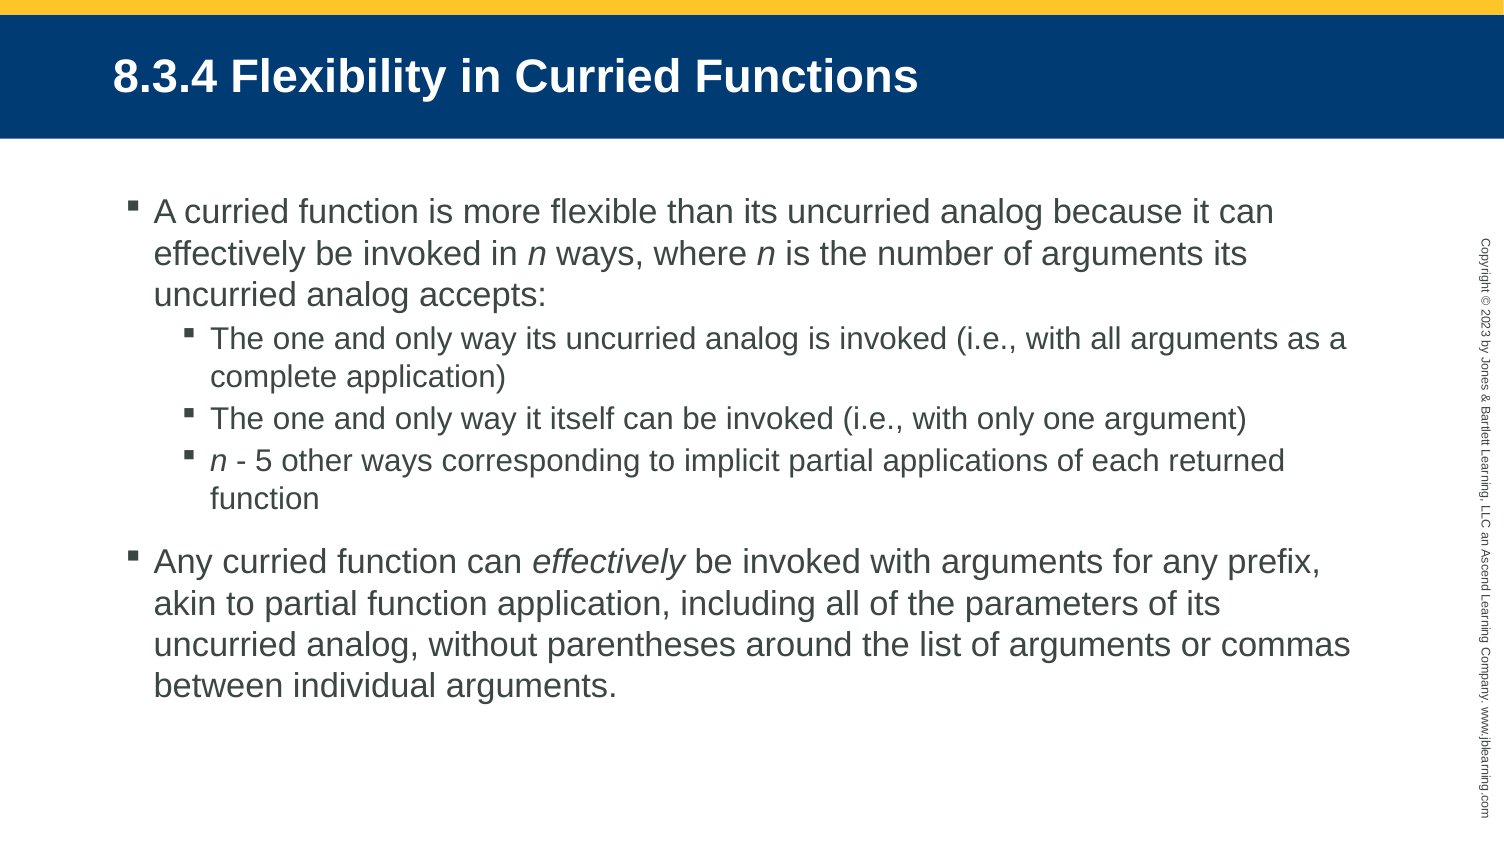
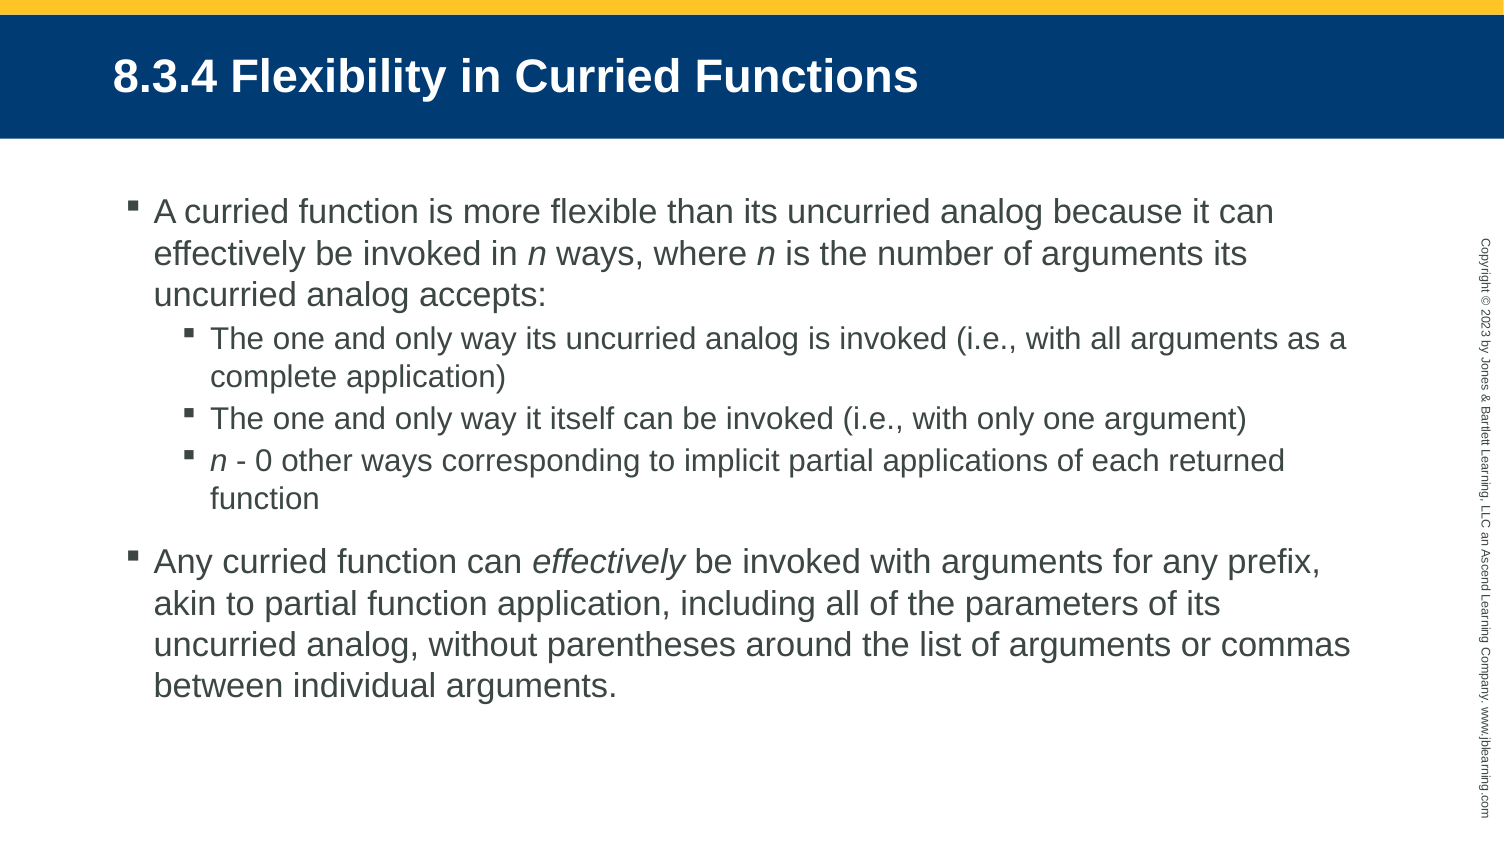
5: 5 -> 0 (264, 462)
